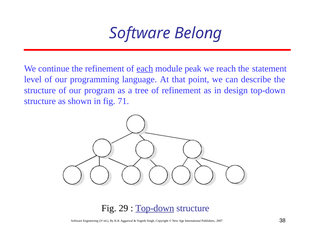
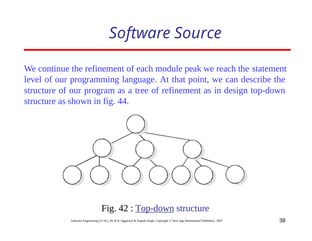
Belong: Belong -> Source (198, 33)
each underline: present -> none (145, 69)
71: 71 -> 44 (123, 101)
29: 29 -> 42 (123, 208)
